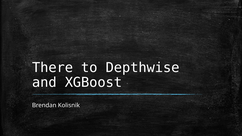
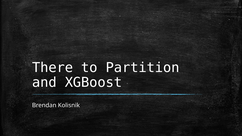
Depthwise: Depthwise -> Partition (143, 68)
